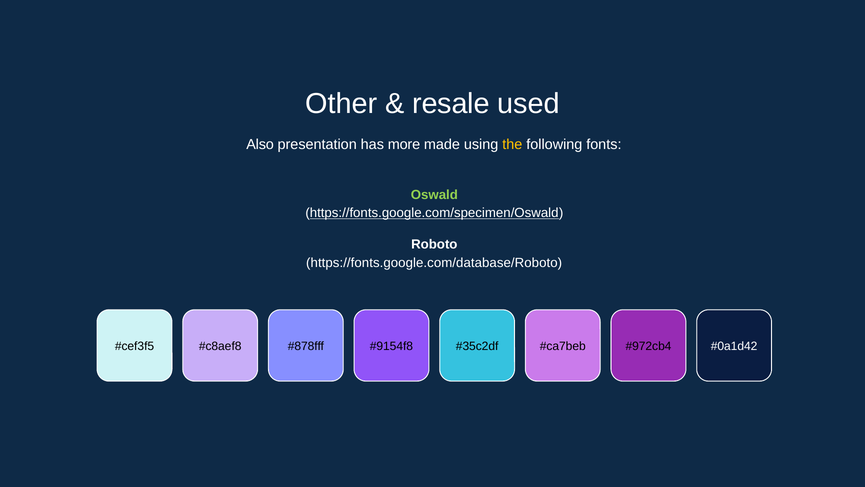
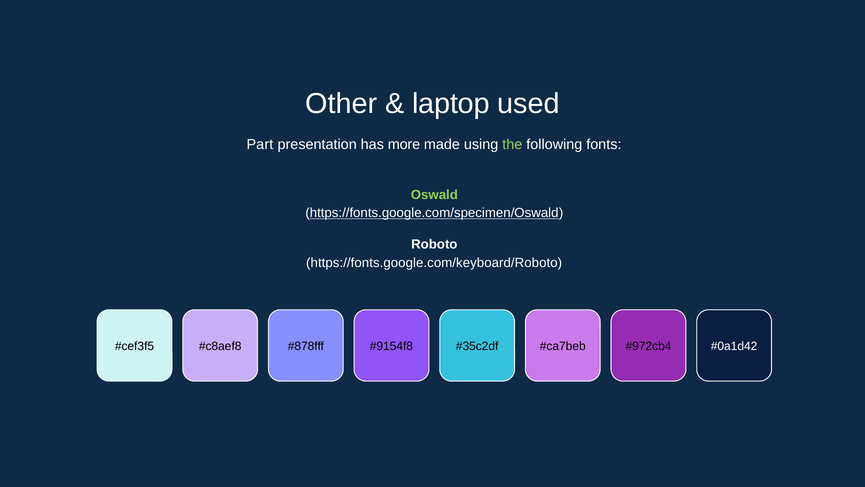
resale: resale -> laptop (451, 104)
Also: Also -> Part (260, 144)
the colour: yellow -> light green (512, 144)
https://fonts.google.com/database/Roboto: https://fonts.google.com/database/Roboto -> https://fonts.google.com/keyboard/Roboto (434, 262)
